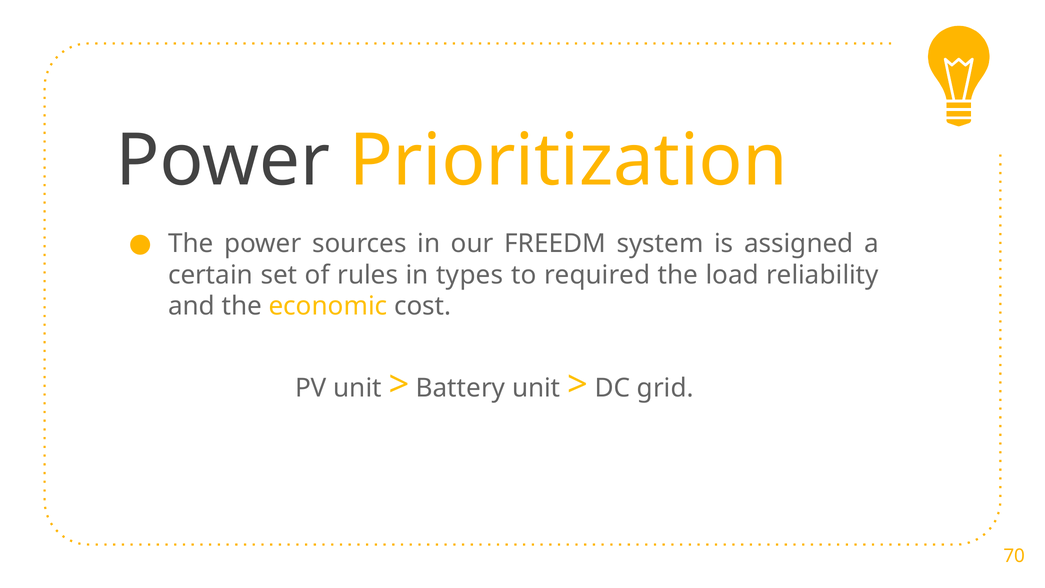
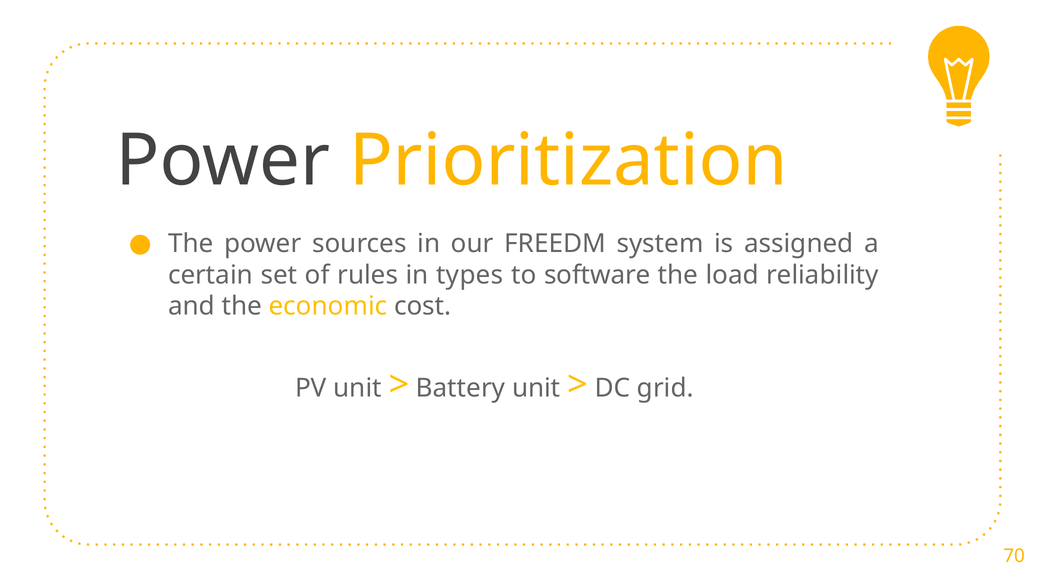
required: required -> software (597, 275)
